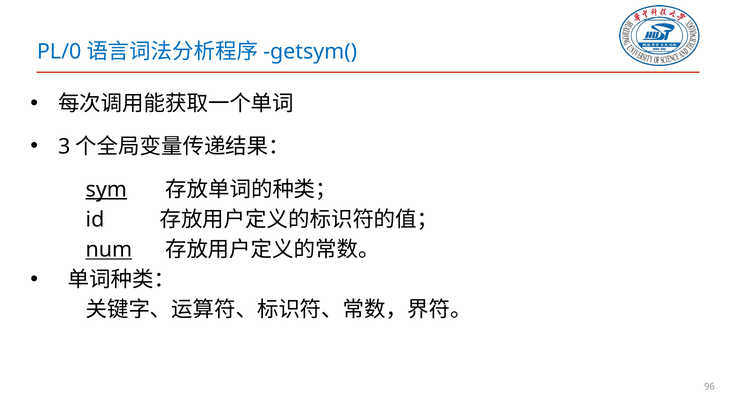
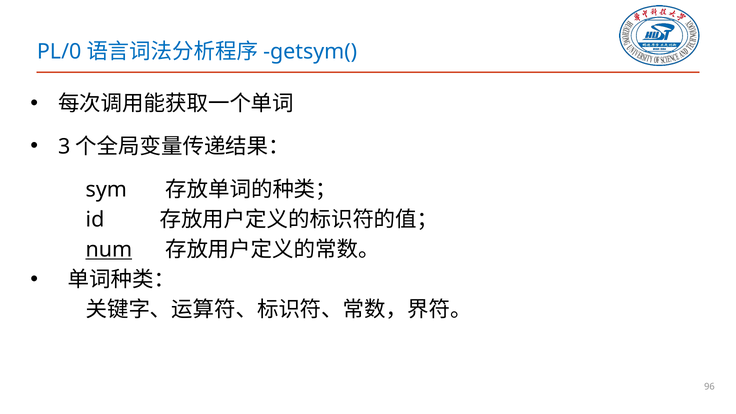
sym underline: present -> none (106, 190)
